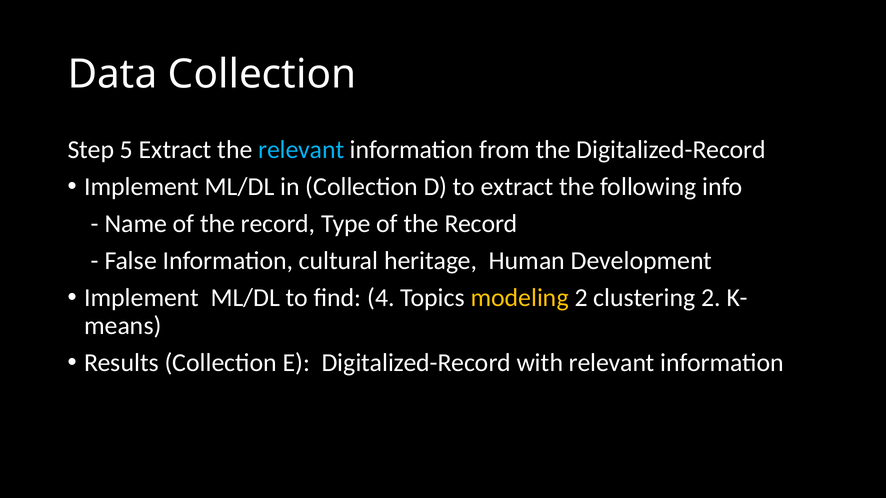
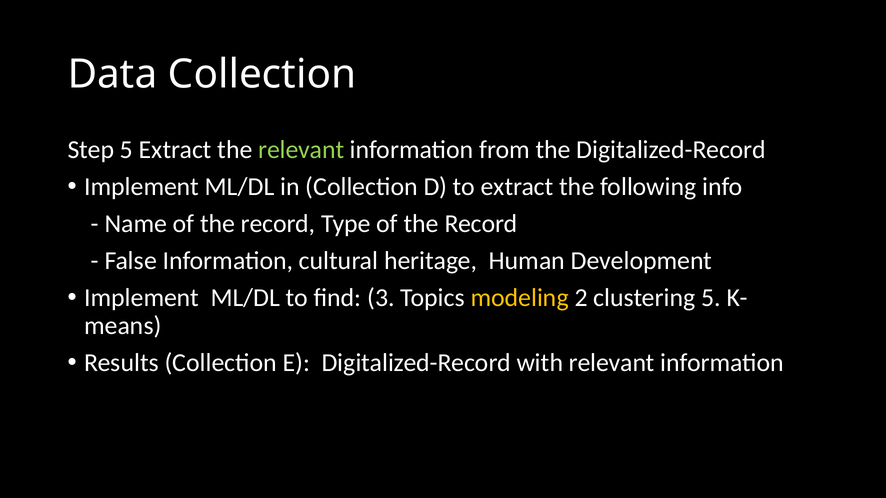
relevant colour: light blue -> light green (301, 150)
4: 4 -> 3 (381, 298)
clustering 2: 2 -> 5 (711, 298)
